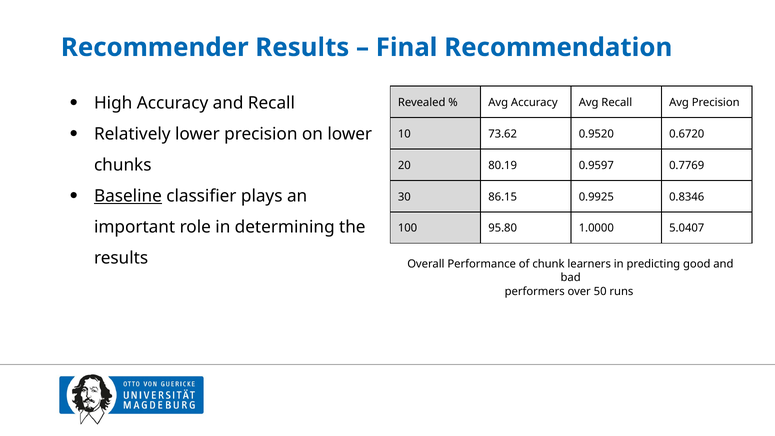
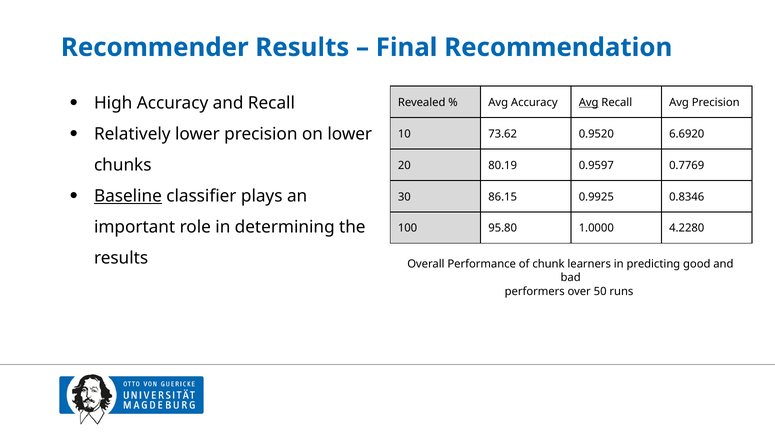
Avg underline: none -> present (589, 102)
0.6720: 0.6720 -> 6.6920 (687, 134)
5.0407: 5.0407 -> 4.2280 (687, 228)
